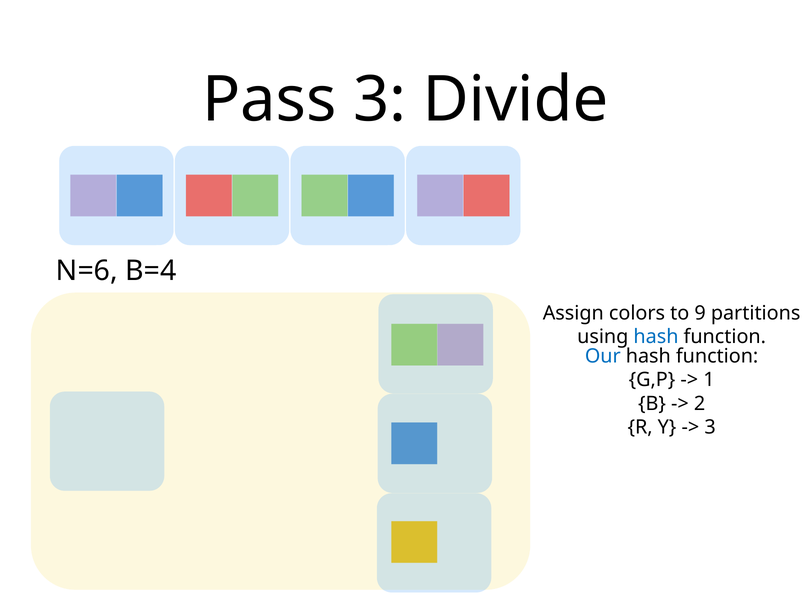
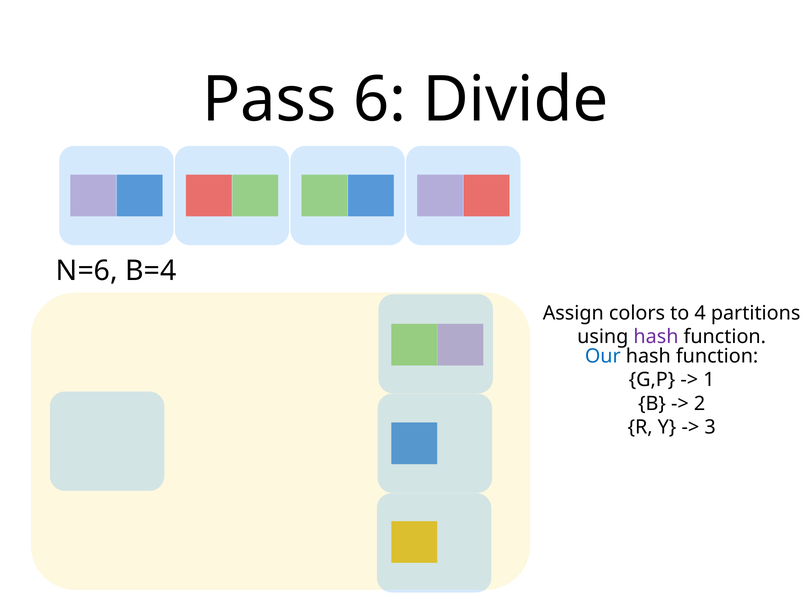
Pass 3: 3 -> 6 (380, 99)
9: 9 -> 4 (700, 313)
hash colour: blue -> purple (656, 337)
